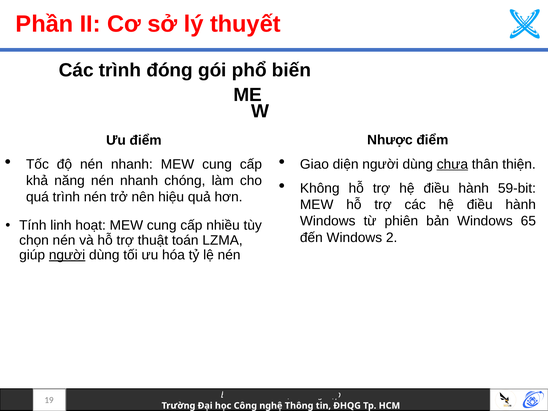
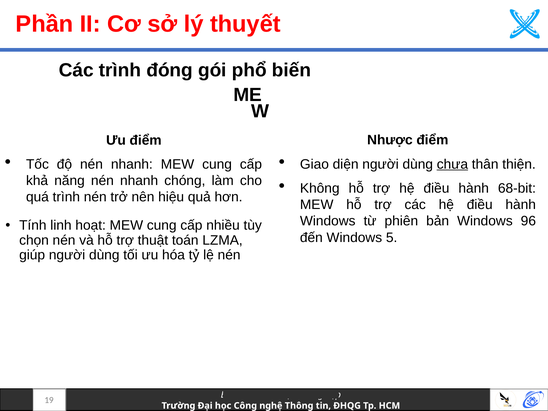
59-bit: 59-bit -> 68-bit (517, 188)
65: 65 -> 96 (528, 221)
2: 2 -> 5 (392, 238)
người underline: present -> none (67, 255)
